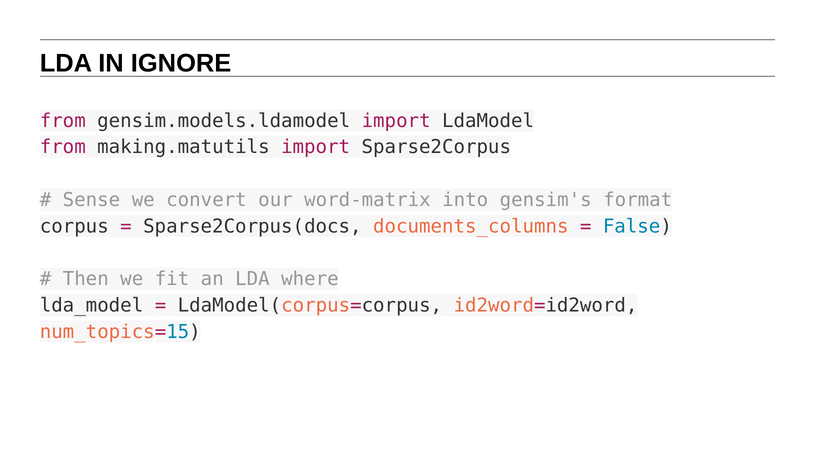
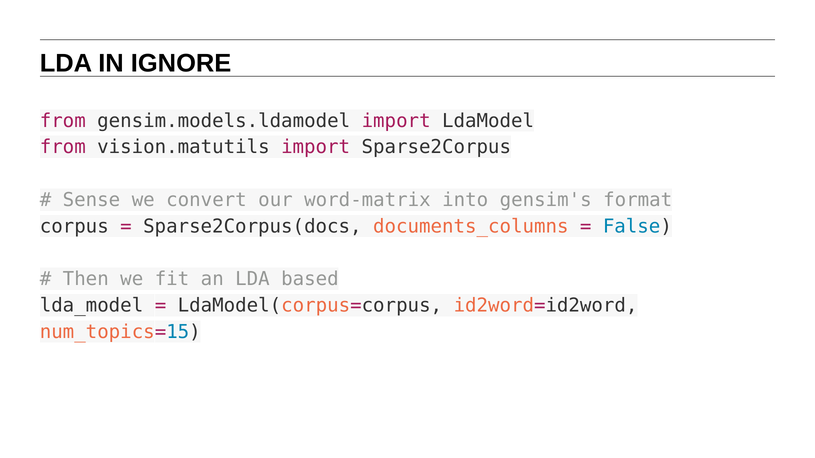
making.matutils: making.matutils -> vision.matutils (183, 147)
where: where -> based (310, 279)
